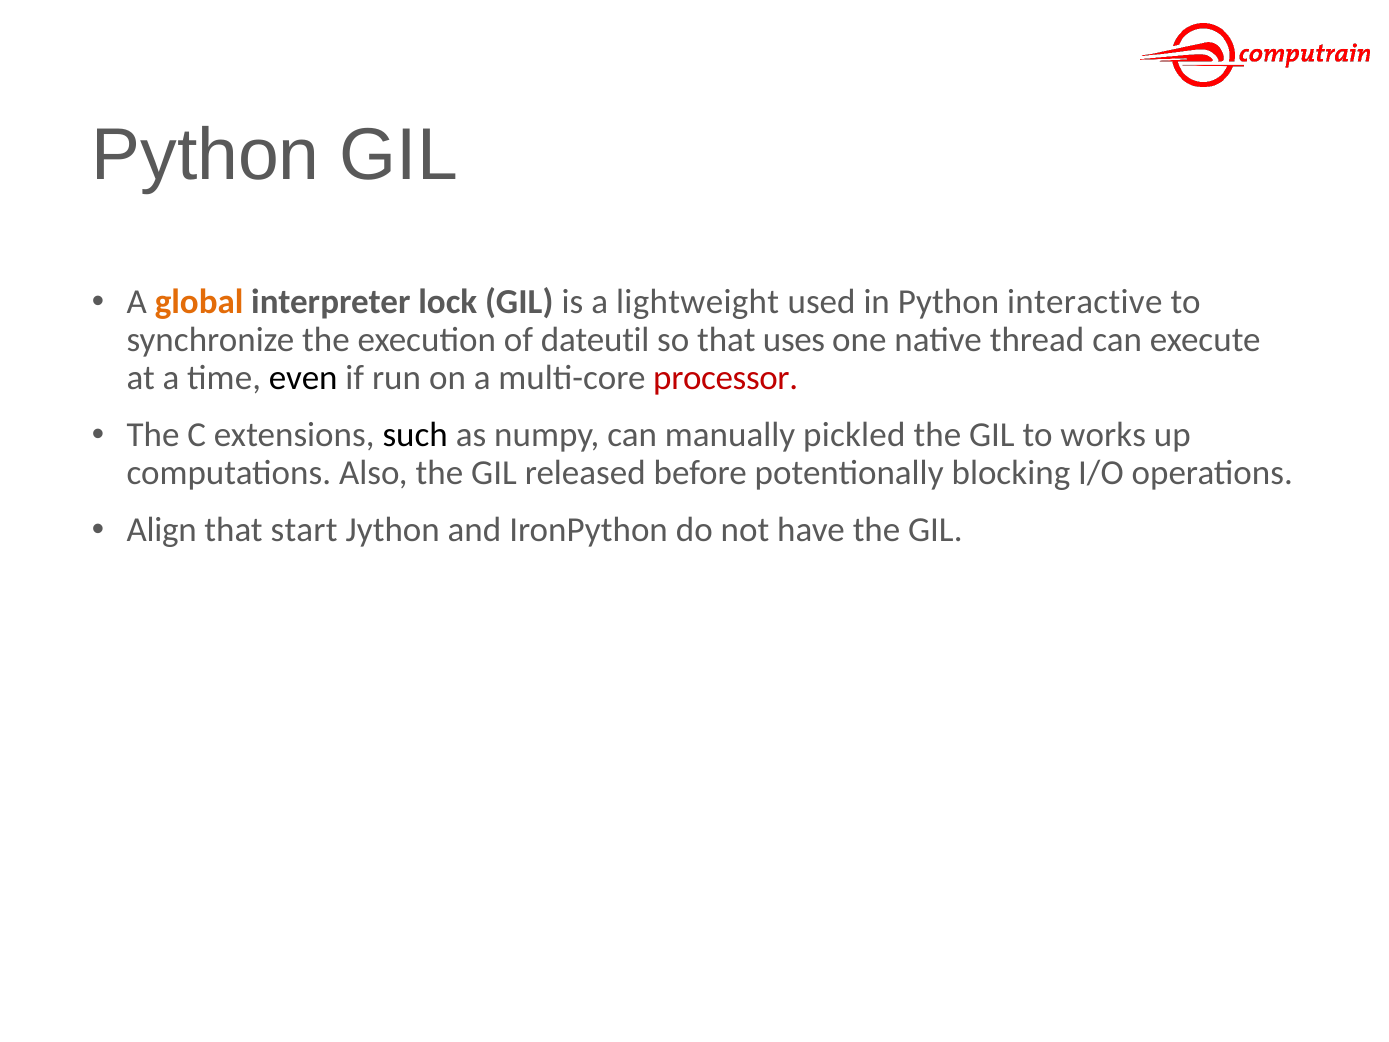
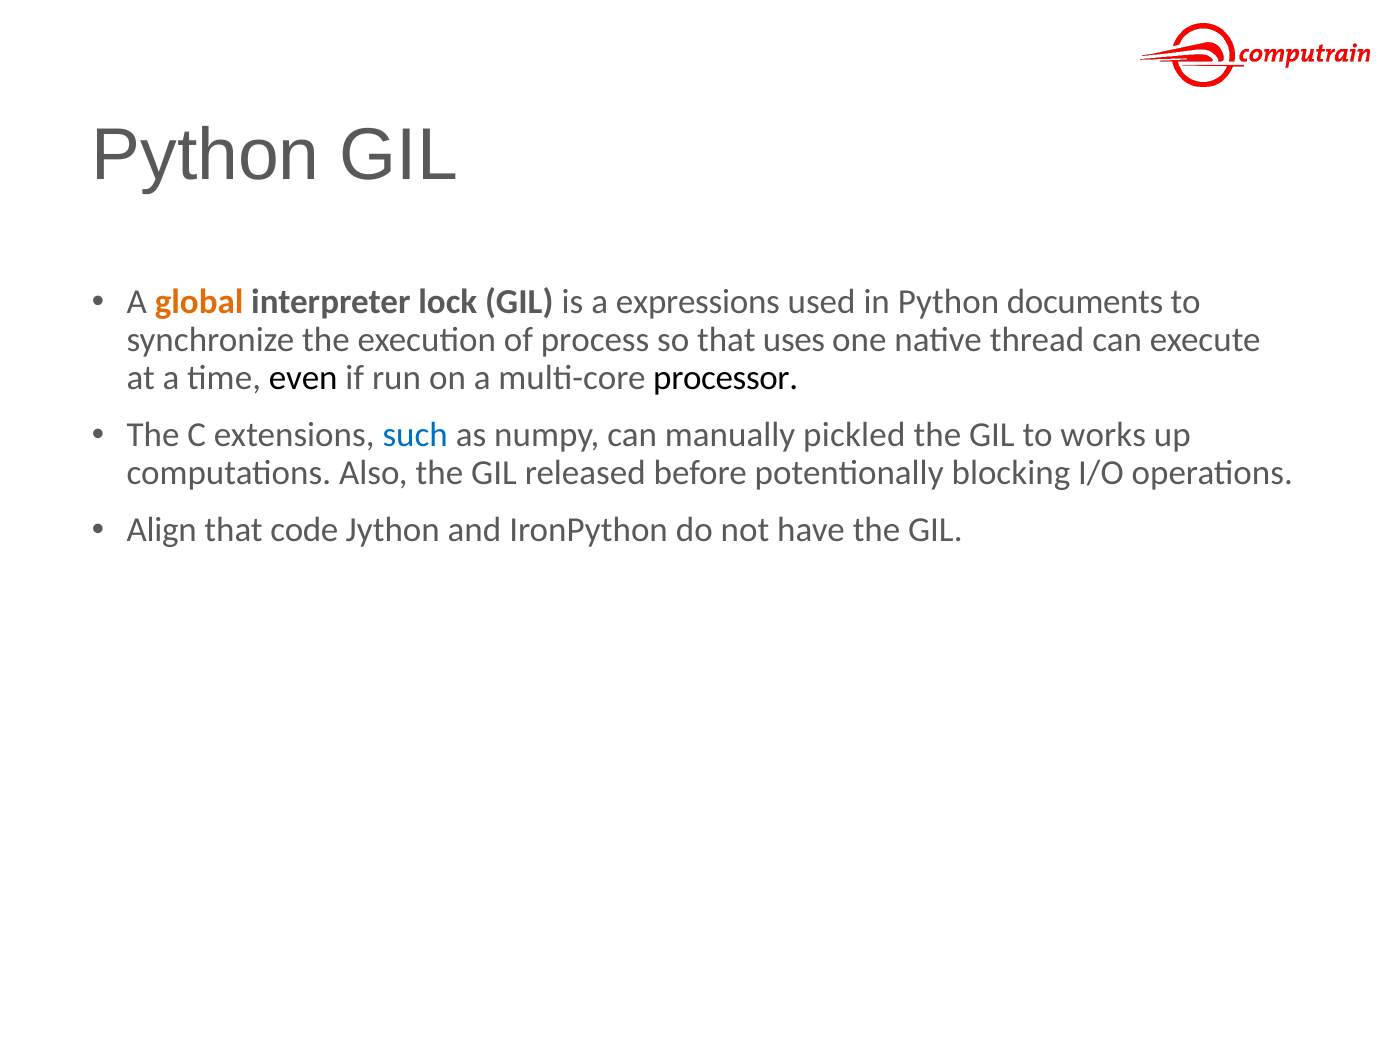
lightweight: lightweight -> expressions (698, 302)
interactive: interactive -> documents (1085, 302)
dateutil: dateutil -> process (595, 340)
processor colour: red -> black (726, 378)
such colour: black -> blue (415, 435)
start: start -> code (304, 530)
